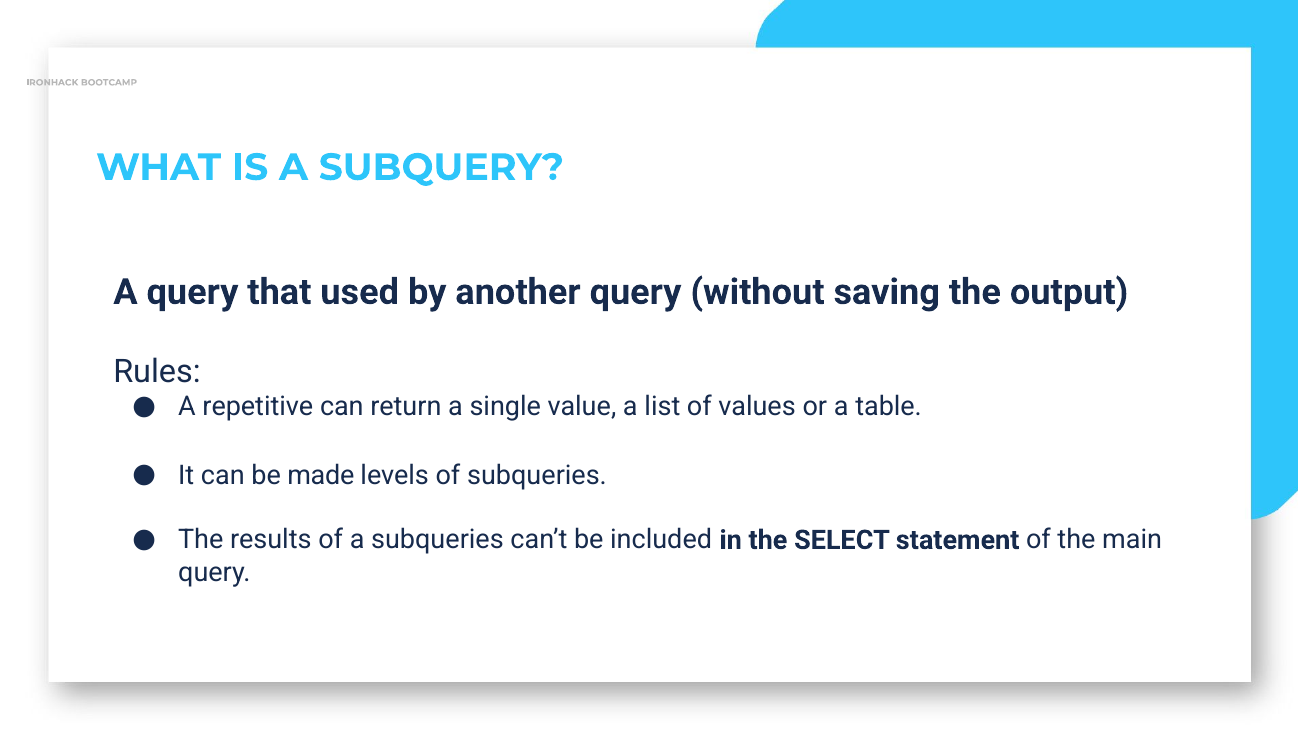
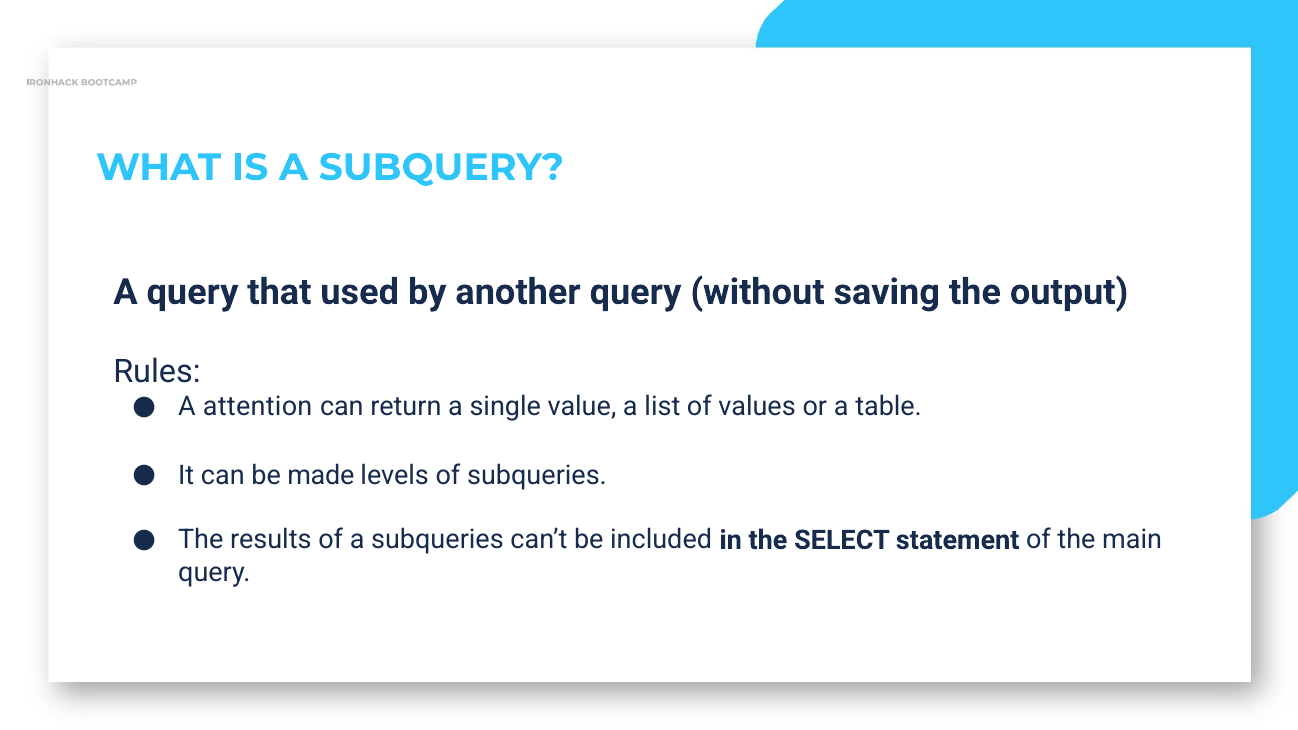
repetitive: repetitive -> attention (258, 407)
